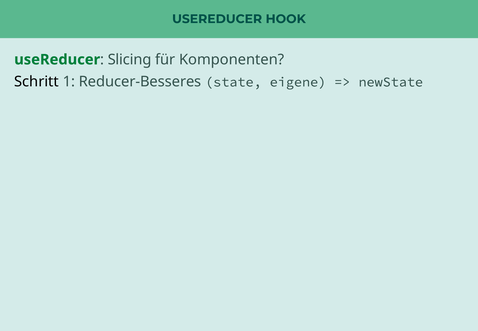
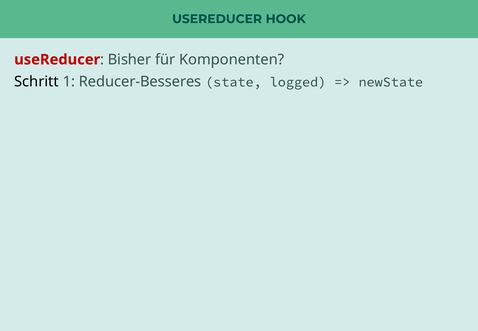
useReducer colour: green -> red (57, 60)
Slicing: Slicing -> Bisher (130, 60)
eigene: eigene -> logged (298, 82)
